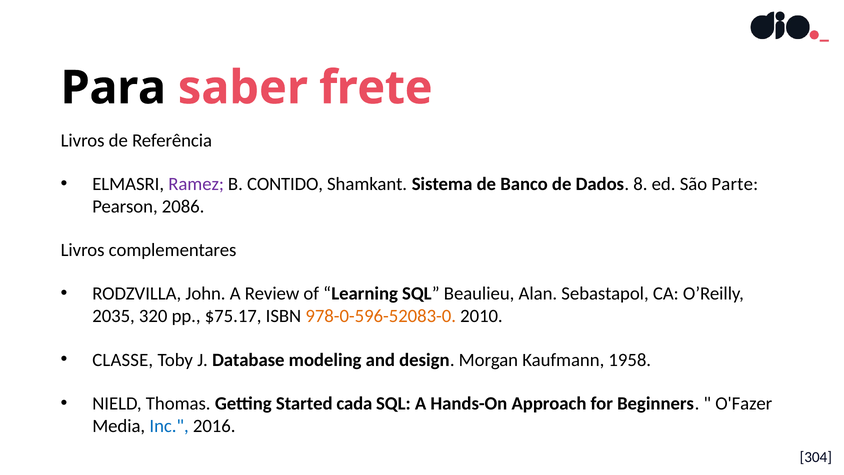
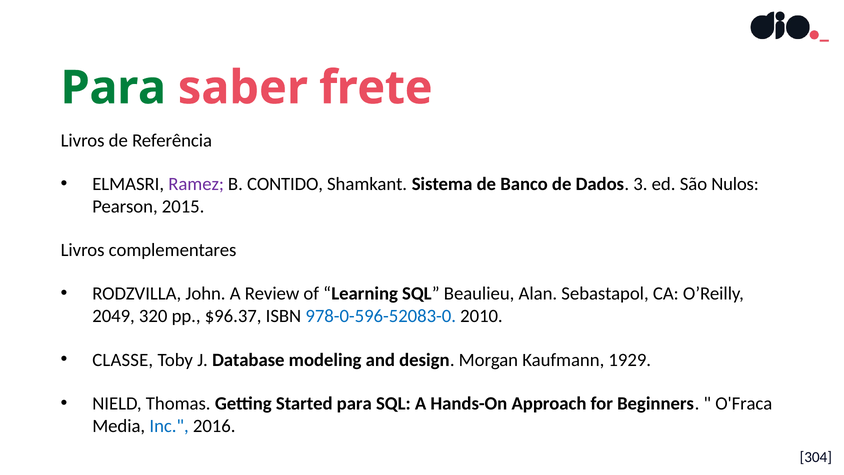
Para colour: black -> green (113, 88)
8: 8 -> 3 (640, 184)
Parte: Parte -> Nulos (735, 184)
2086: 2086 -> 2015 (183, 206)
2035: 2035 -> 2049 (114, 316)
$75.17: $75.17 -> $96.37 (233, 316)
978-0-596-52083-0 colour: orange -> blue (381, 316)
1958: 1958 -> 1929 (630, 360)
Started cada: cada -> para (354, 403)
O'Fazer: O'Fazer -> O'Fraca (744, 403)
